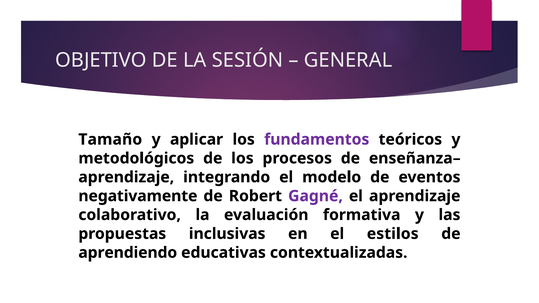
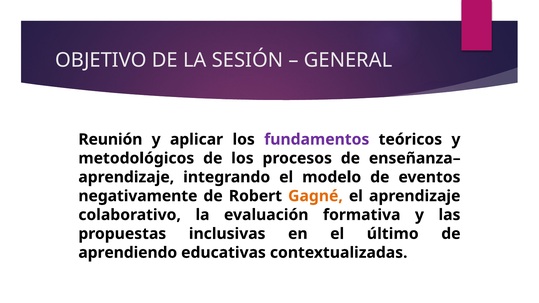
Tamaño: Tamaño -> Reunión (110, 139)
Gagné colour: purple -> orange (315, 196)
estilos: estilos -> último (393, 234)
